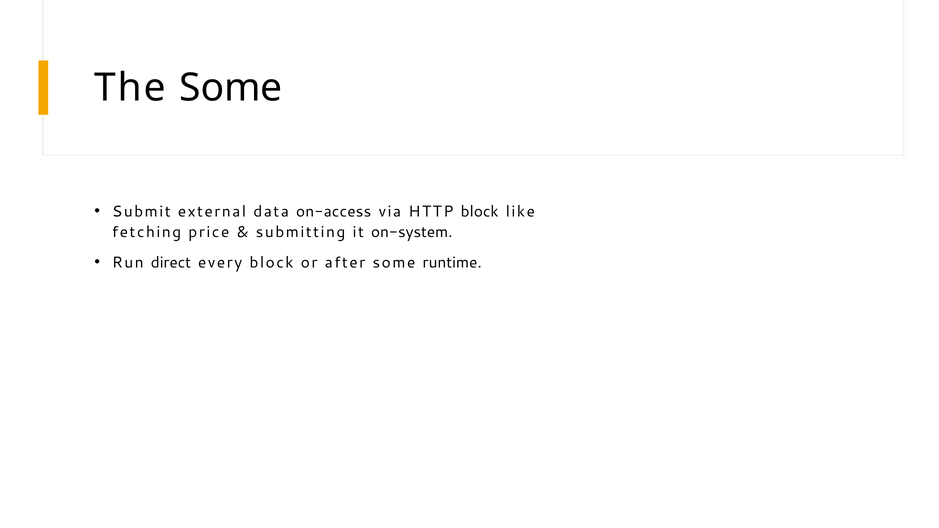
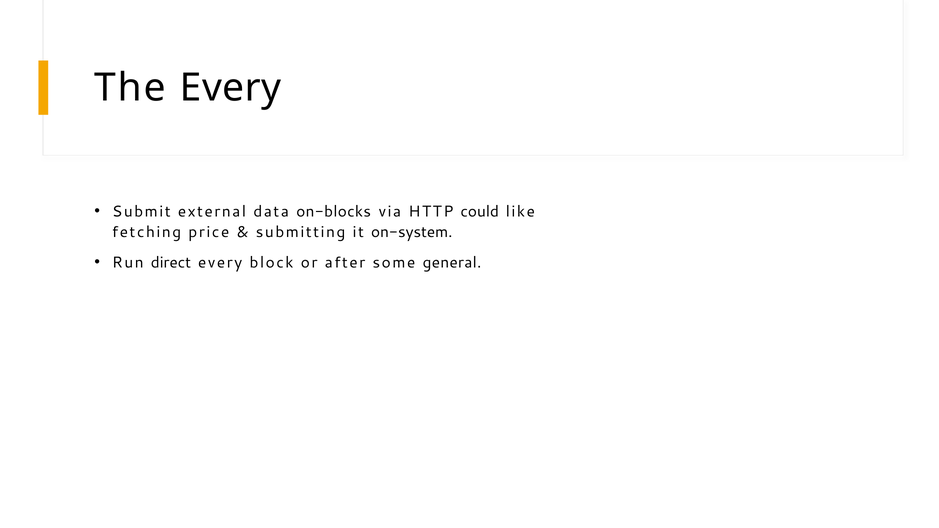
The Some: Some -> Every (231, 88)
on-access: on-access -> on-blocks (334, 212)
HTTP block: block -> could (480, 212)
runtime: runtime -> general (452, 263)
